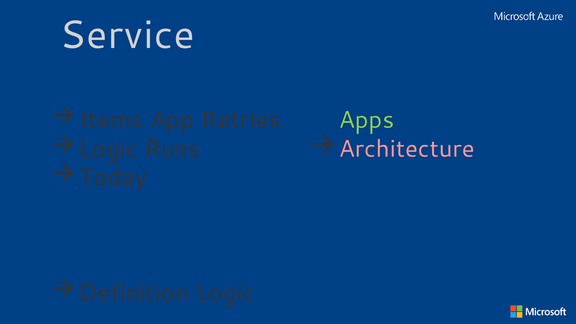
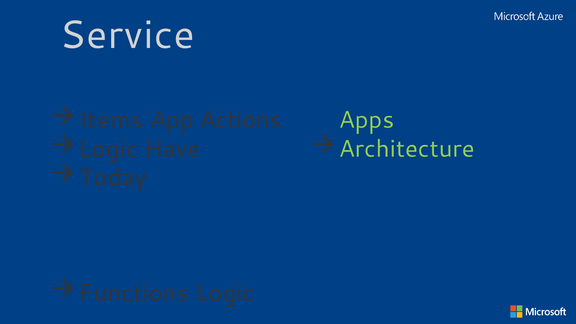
Retries: Retries -> Actions (241, 120)
Runs: Runs -> Have (172, 149)
Architecture colour: pink -> light green (407, 149)
Definition: Definition -> Functions (134, 293)
